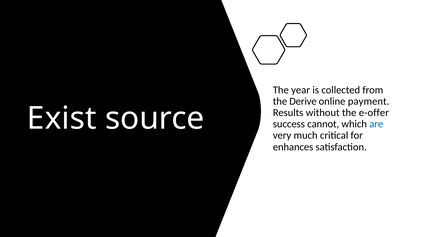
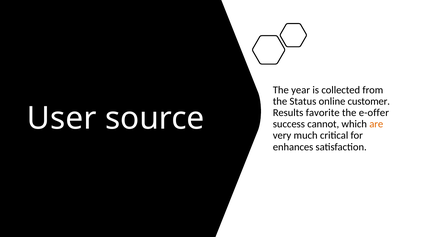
Derive: Derive -> Status (303, 102)
payment: payment -> customer (369, 102)
without: without -> favorite (323, 113)
Exist: Exist -> User (62, 118)
are colour: blue -> orange (376, 124)
